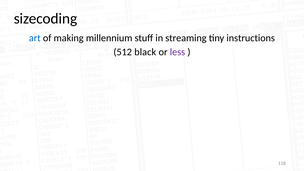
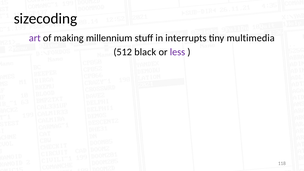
art colour: blue -> purple (35, 38)
streaming: streaming -> interrupts (186, 38)
instructions: instructions -> multimedia (251, 38)
